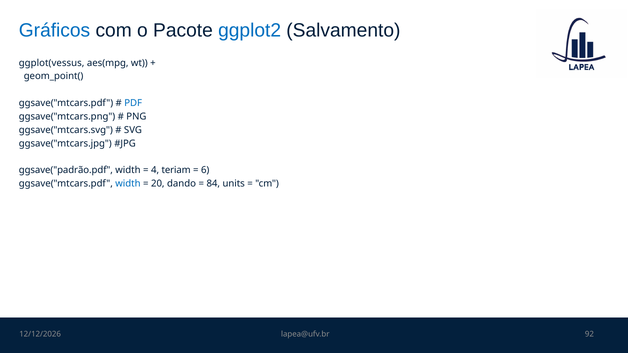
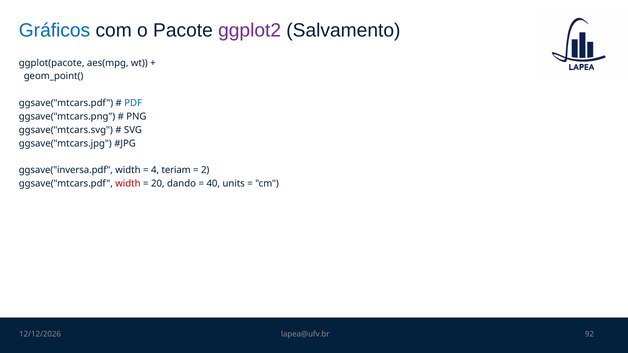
ggplot2 colour: blue -> purple (250, 30)
ggplot(vessus: ggplot(vessus -> ggplot(pacote (52, 63)
ggsave("padrão.pdf: ggsave("padrão.pdf -> ggsave("inversa.pdf (66, 170)
6: 6 -> 2 (205, 170)
width colour: blue -> red (128, 184)
84: 84 -> 40 (213, 184)
